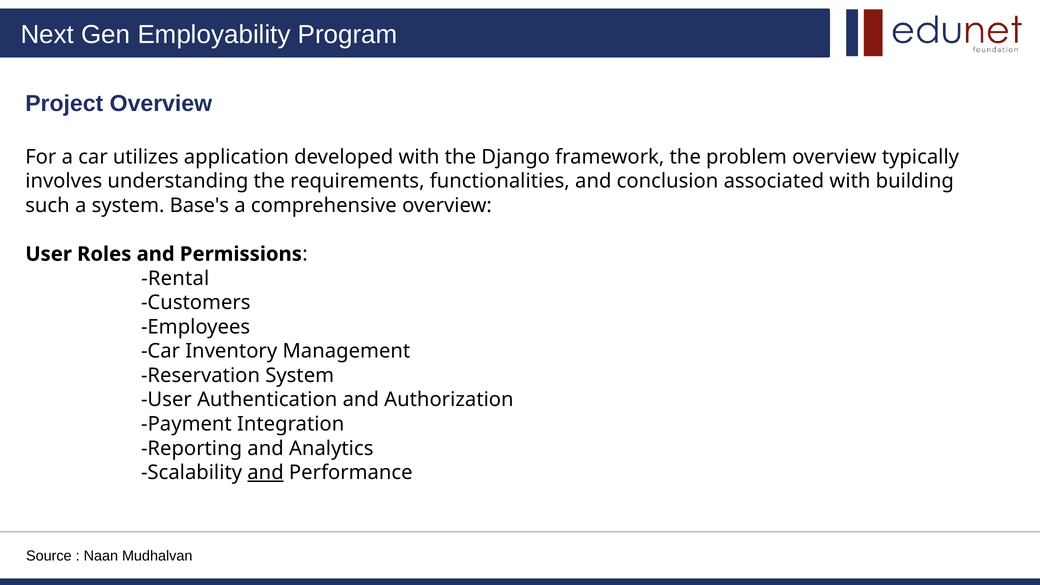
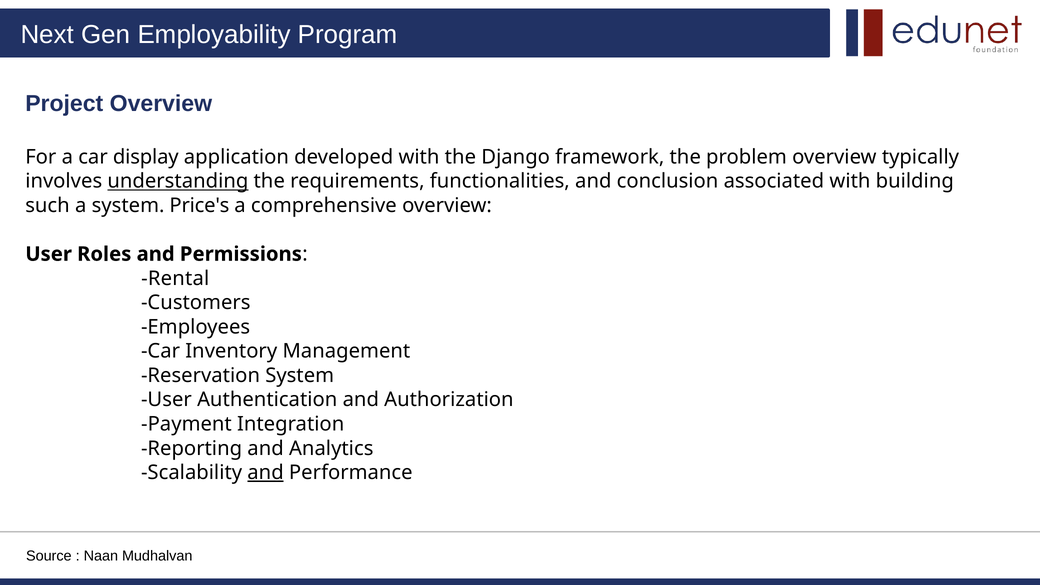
utilizes: utilizes -> display (146, 157)
understanding underline: none -> present (178, 181)
Base's: Base's -> Price's (199, 206)
